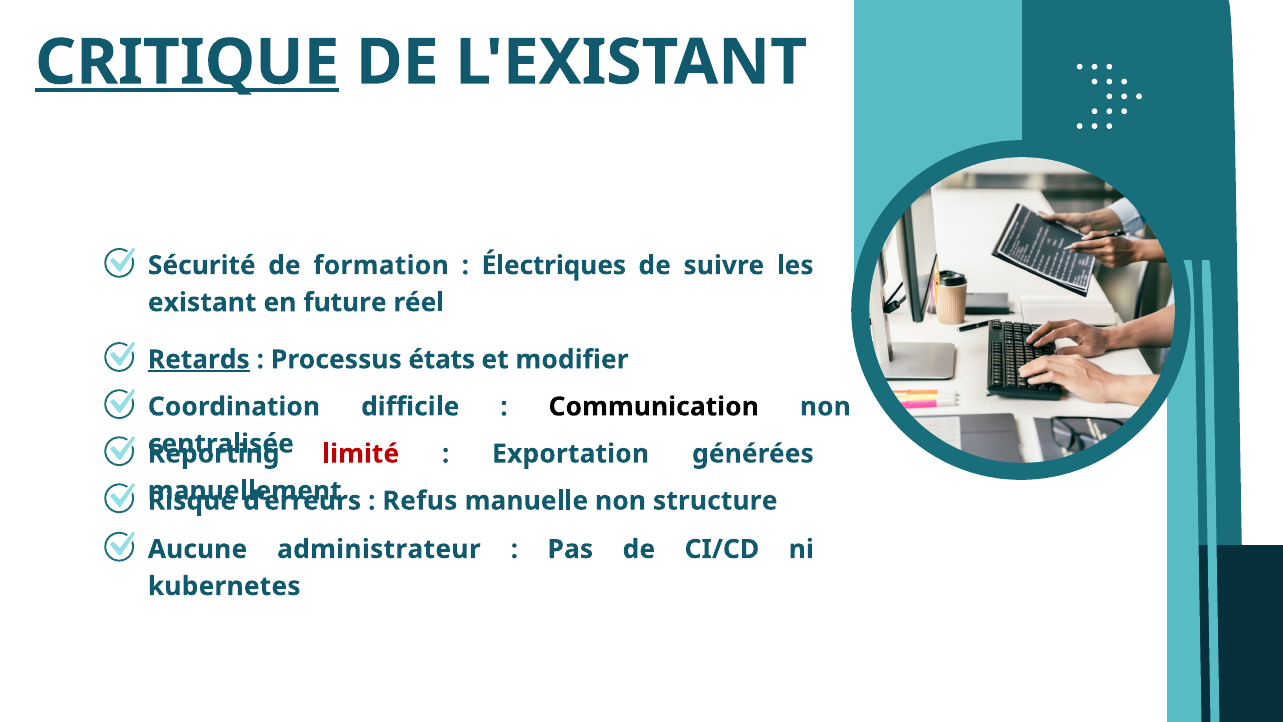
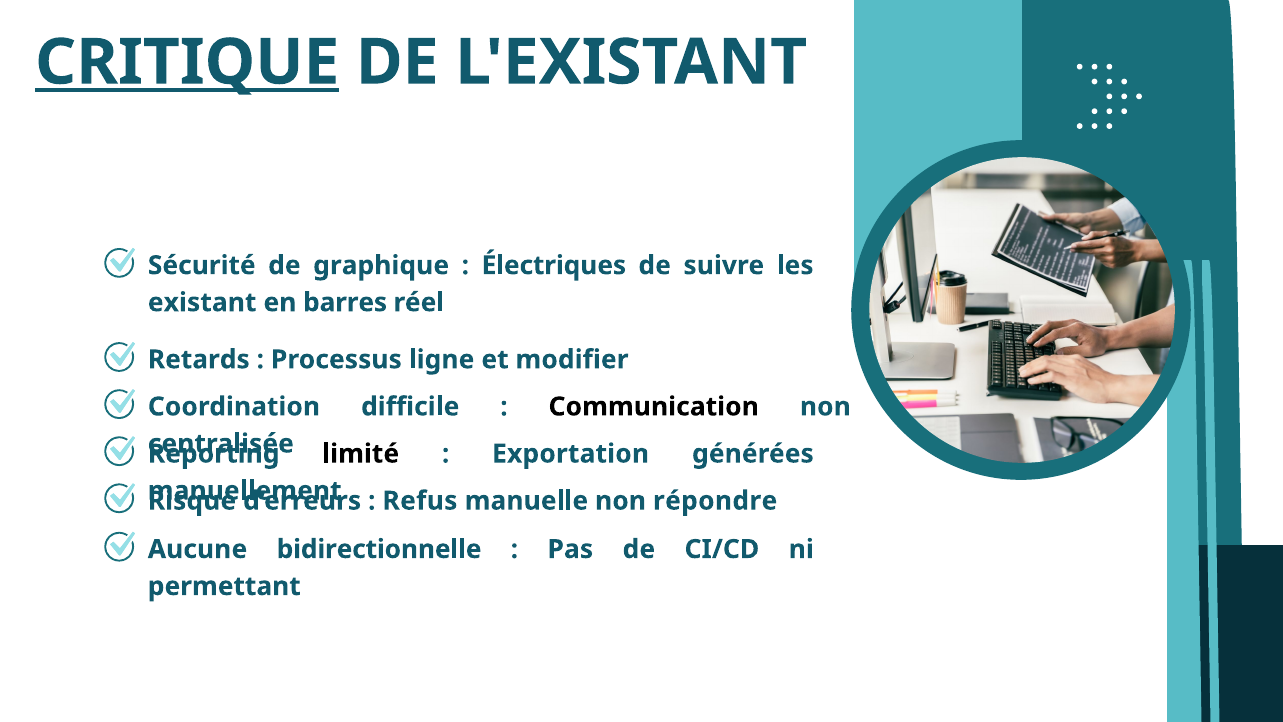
formation: formation -> graphique (381, 265)
future: future -> barres (345, 302)
Retards underline: present -> none (199, 359)
états: états -> ligne (442, 359)
limité colour: red -> black (361, 454)
structure: structure -> répondre (715, 501)
administrateur: administrateur -> bidirectionnelle (379, 549)
kubernetes: kubernetes -> permettant (224, 586)
